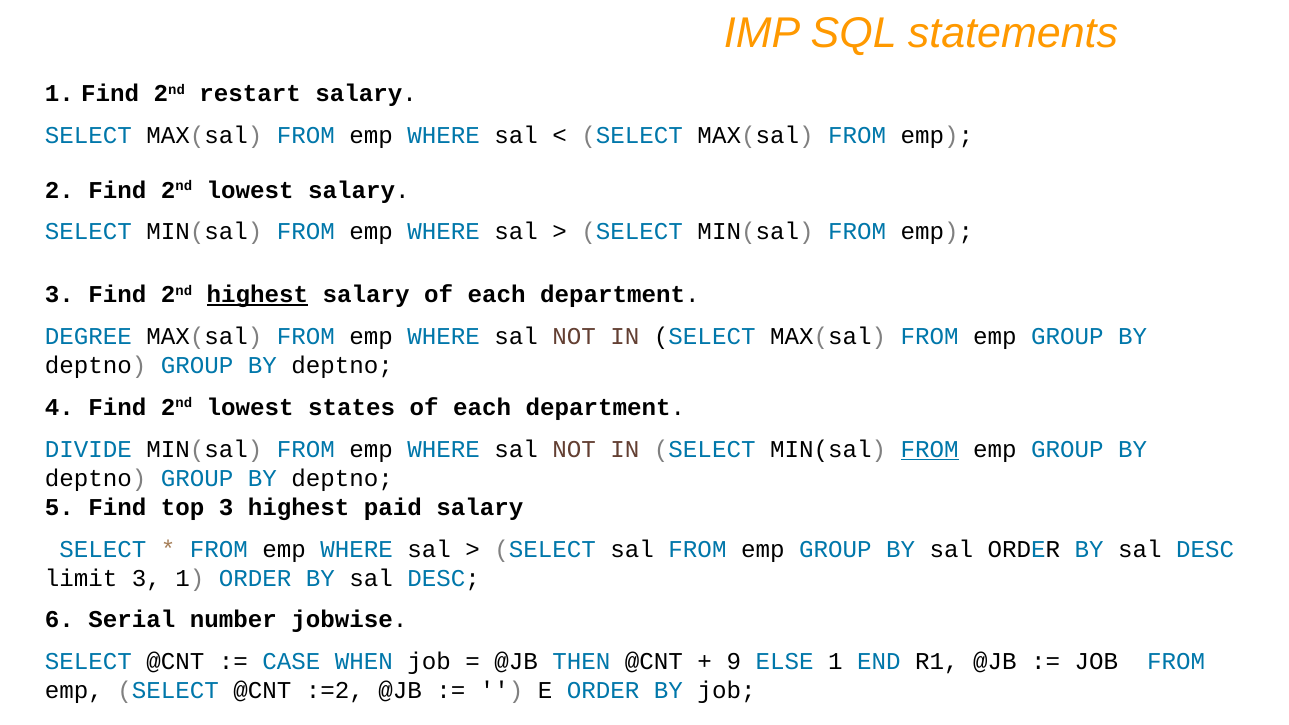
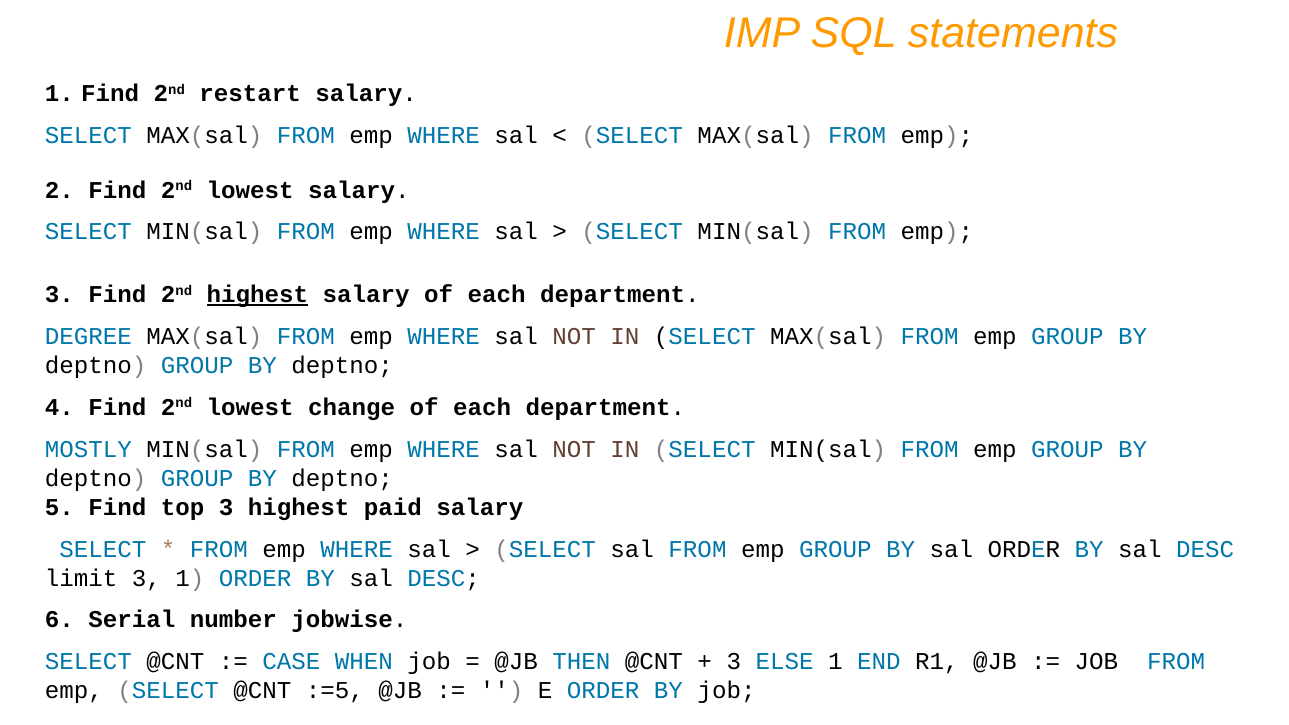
states: states -> change (352, 407)
DIVIDE: DIVIDE -> MOSTLY (88, 449)
FROM underline: present -> none (930, 449)
9: 9 -> 3 (734, 661)
:=2: :=2 -> :=5 (335, 690)
